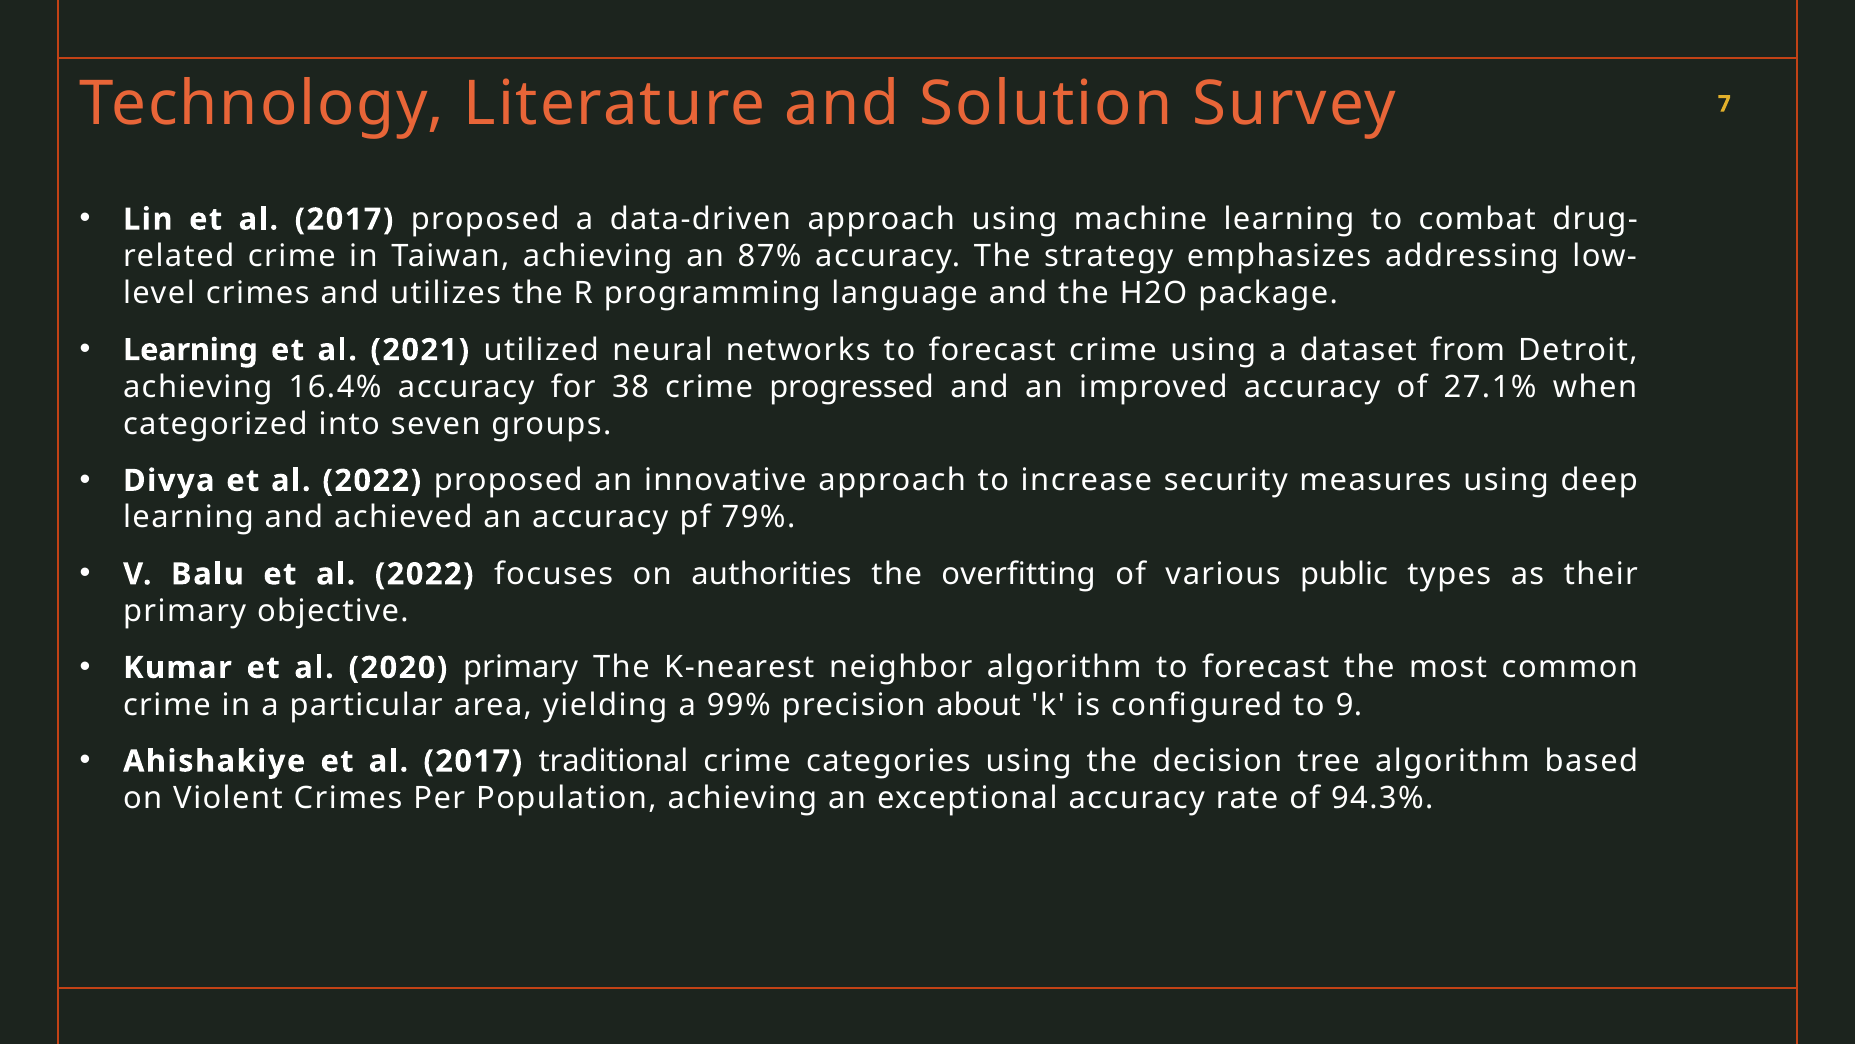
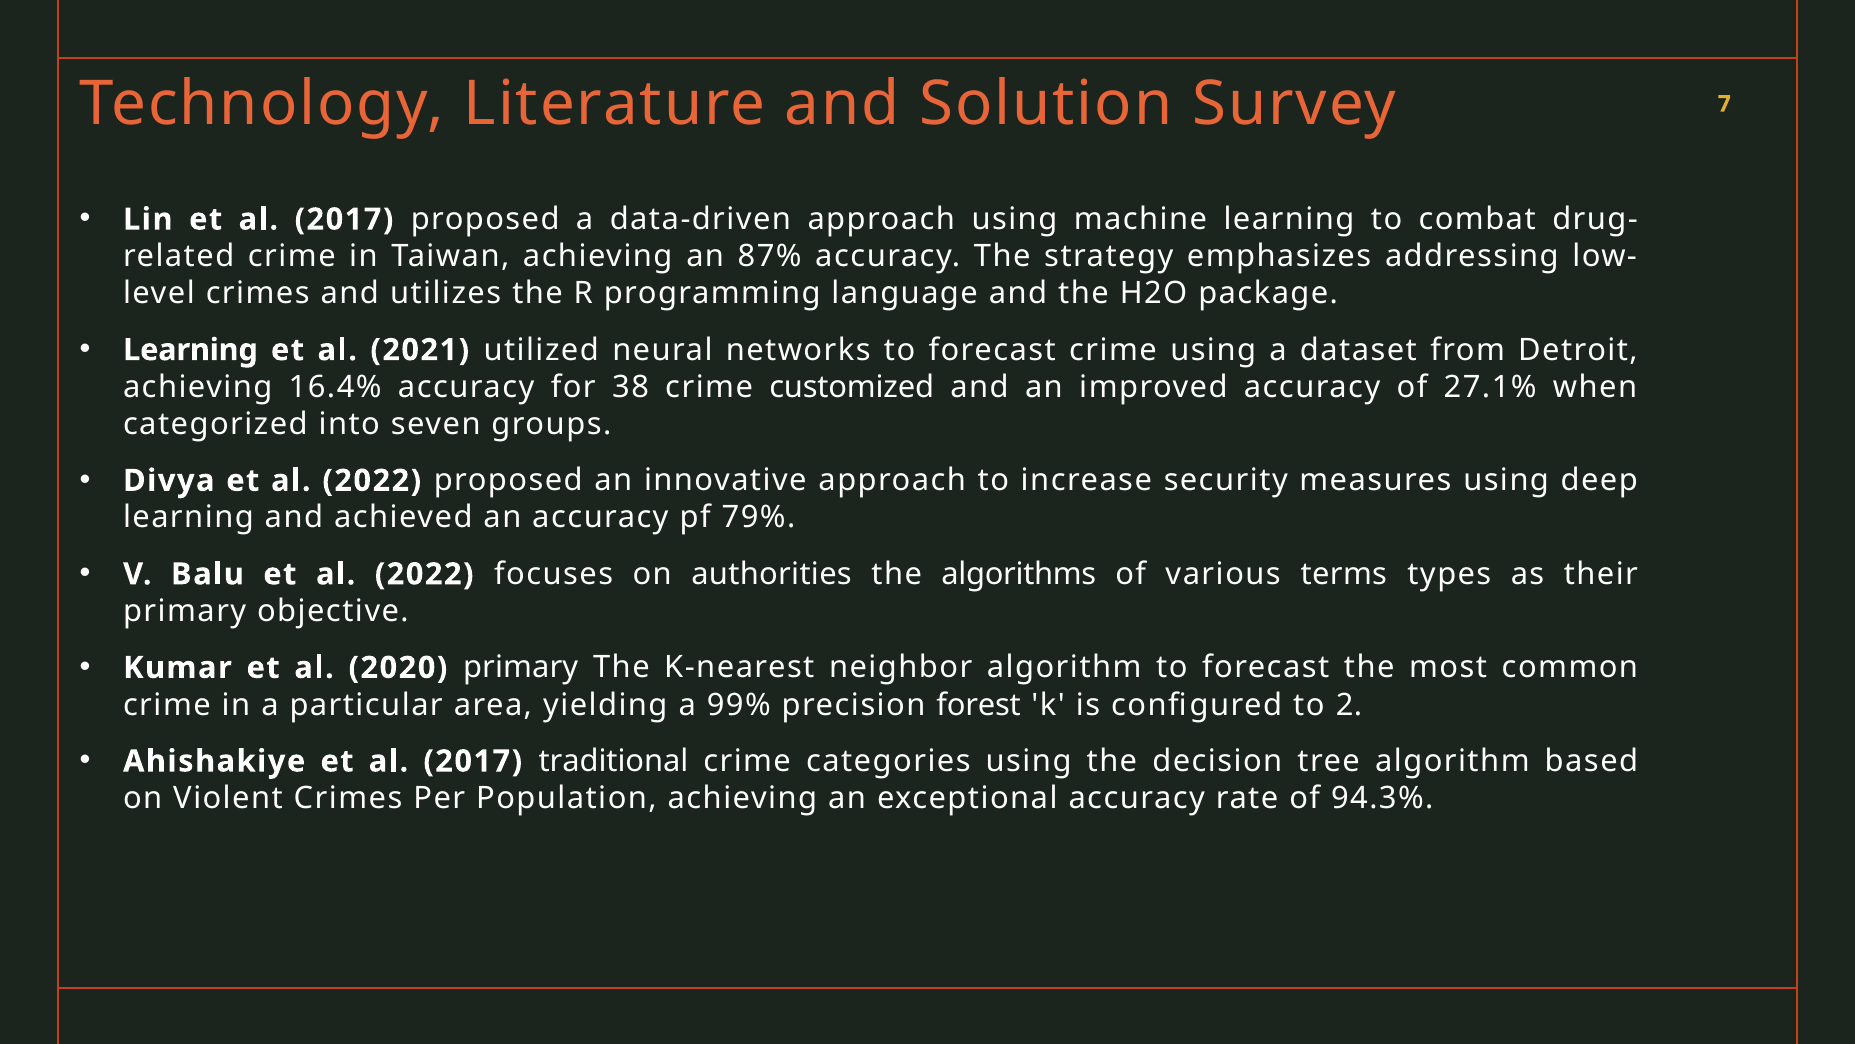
progressed: progressed -> customized (852, 387)
overfitting: overfitting -> algorithms (1019, 574)
public: public -> terms (1344, 574)
about: about -> forest (979, 704)
9: 9 -> 2 (1349, 704)
